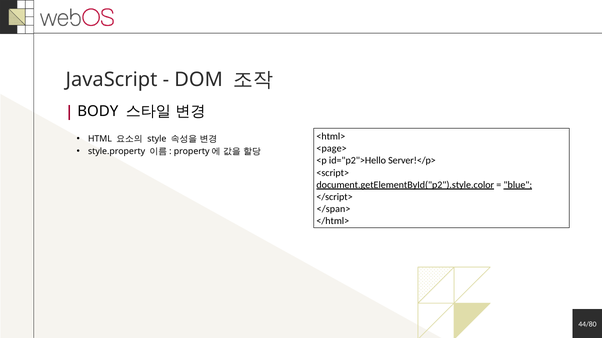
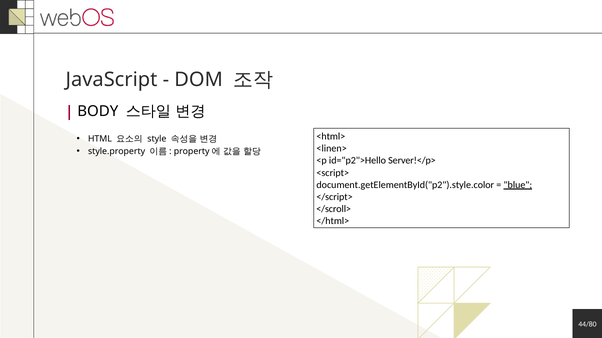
<page>: <page> -> <linen> (332, 149)
document.getElementById("p2").style.color underline: present -> none (405, 185)
</span>: </span> -> </scroll> (334, 209)
